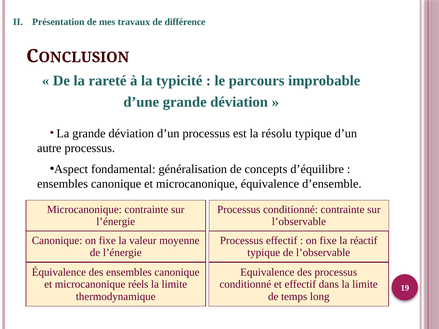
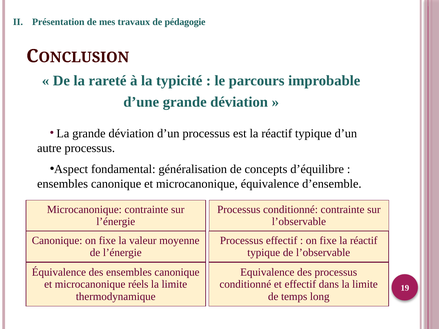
différence: différence -> pédagogie (185, 22)
est la résolu: résolu -> réactif (277, 133)
